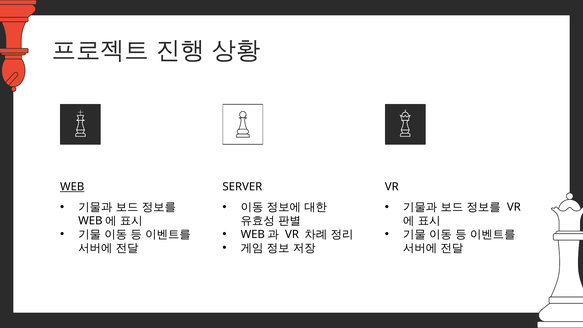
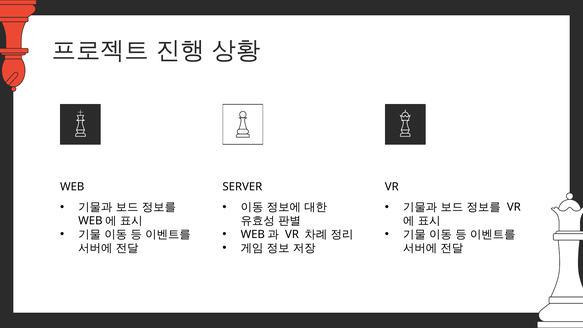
WEB underline: present -> none (72, 187)
